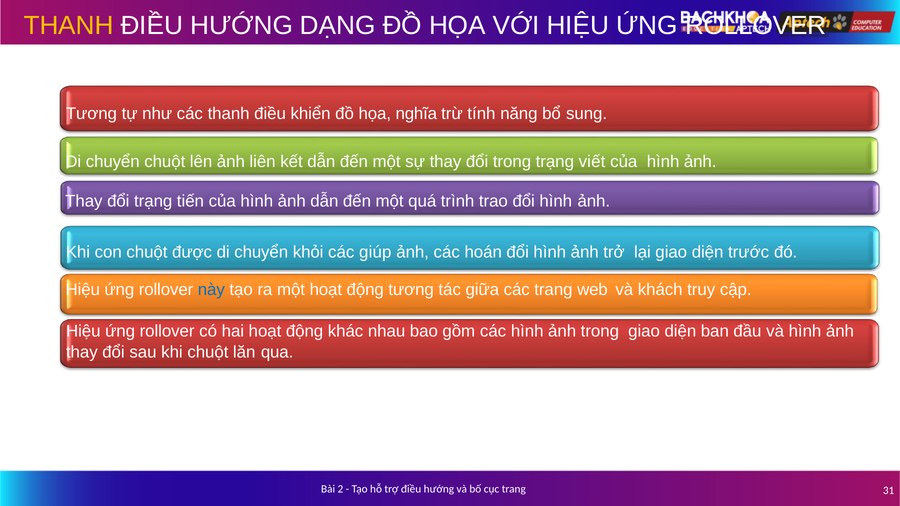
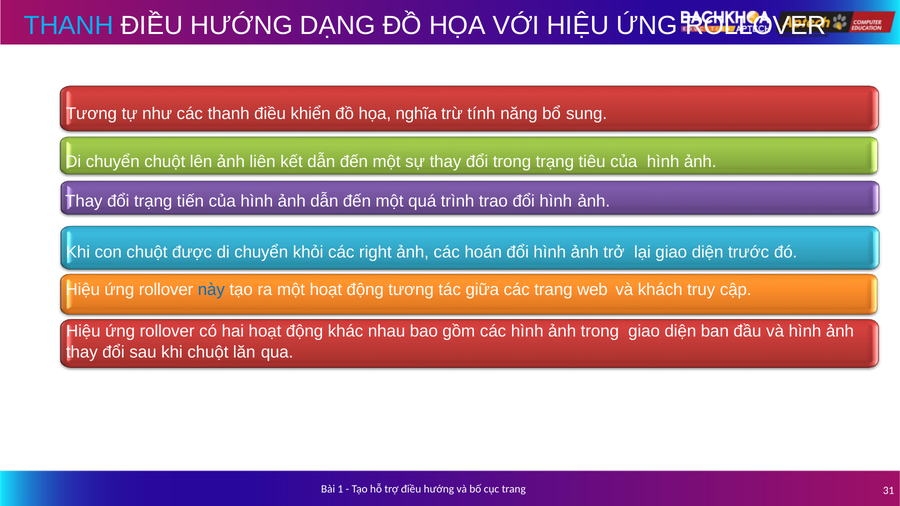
THANH colour: yellow -> light blue (69, 25)
viết: viết -> tiêu (592, 162)
giúp: giúp -> right (375, 252)
2: 2 -> 1 (340, 489)
